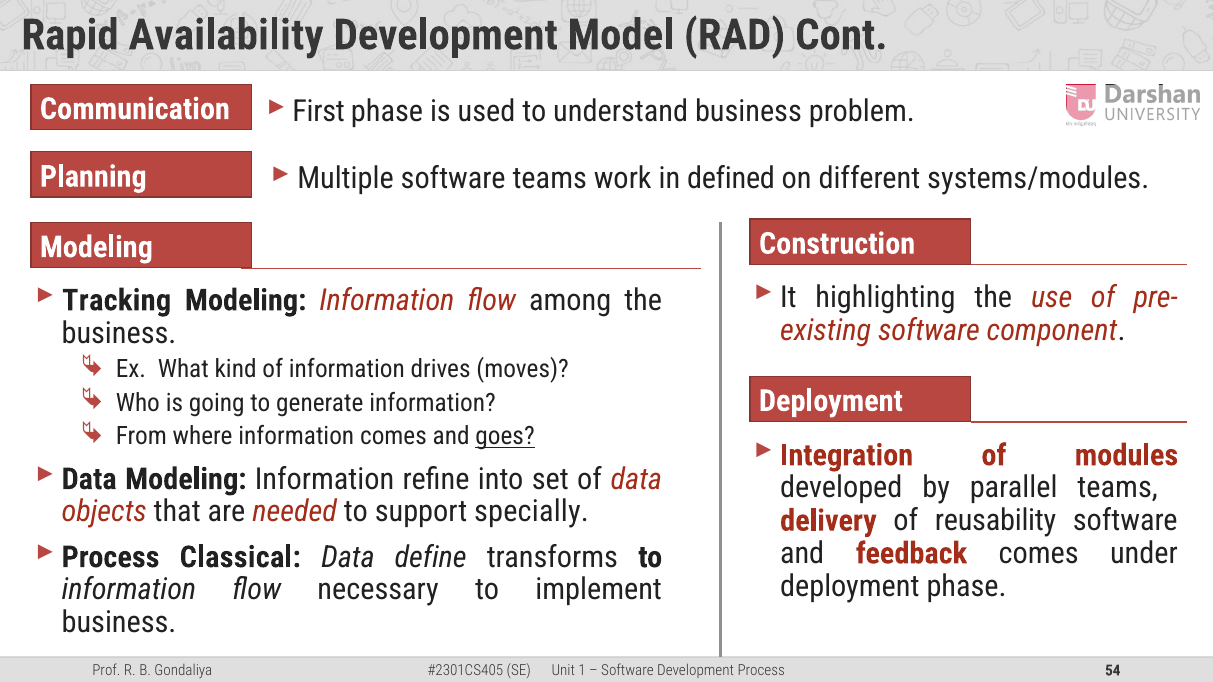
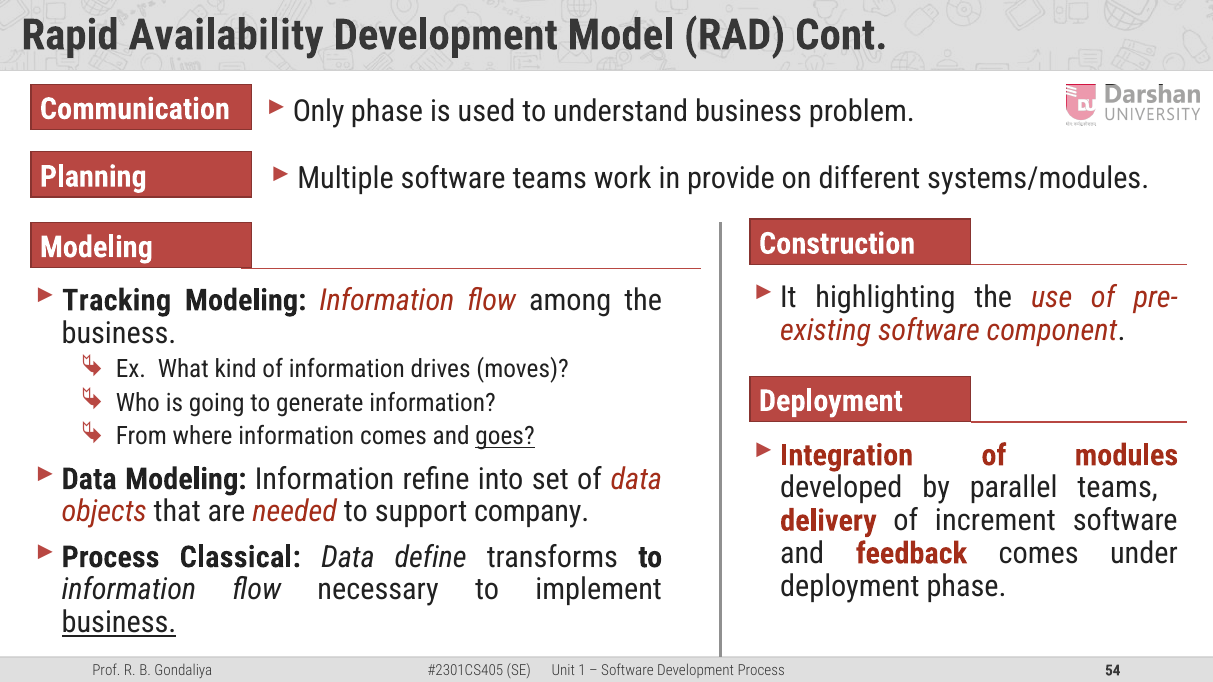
First: First -> Only (319, 112)
defined: defined -> provide (731, 179)
specially: specially -> company (532, 512)
reusability: reusability -> increment (995, 521)
business underline: none -> present (119, 623)
